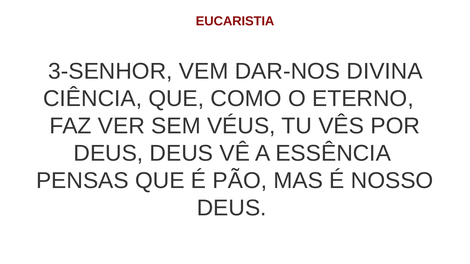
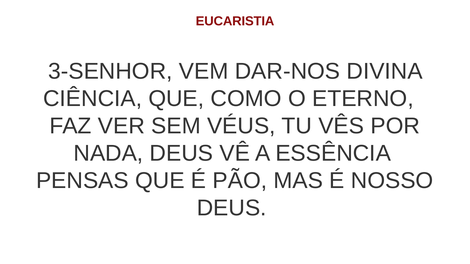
DEUS: DEUS -> NADA (108, 154)
